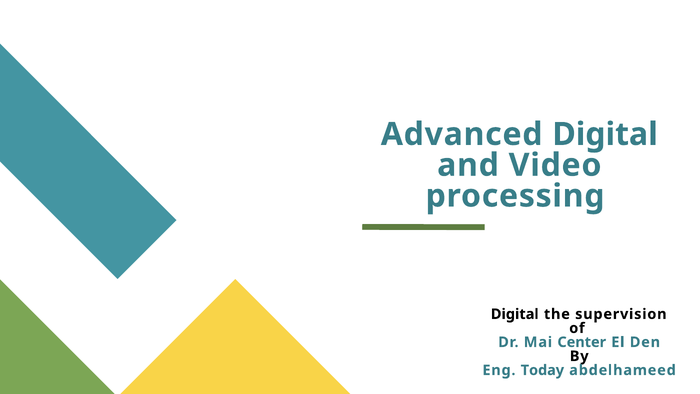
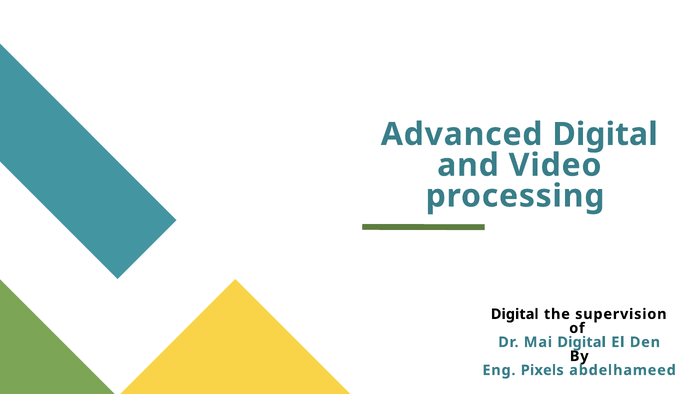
Mai Center: Center -> Digital (582, 342)
Today: Today -> Pixels (542, 370)
